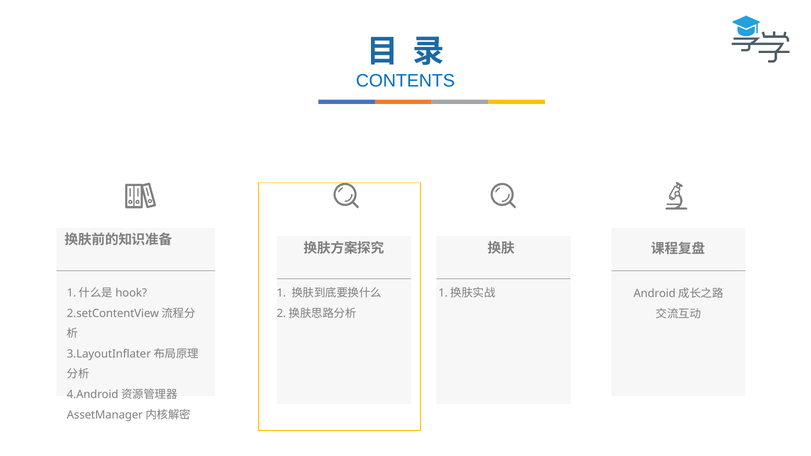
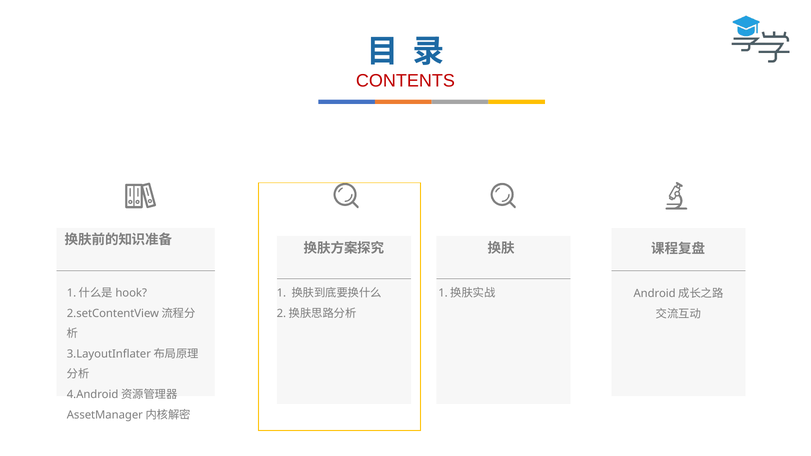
CONTENTS colour: blue -> red (405, 81)
